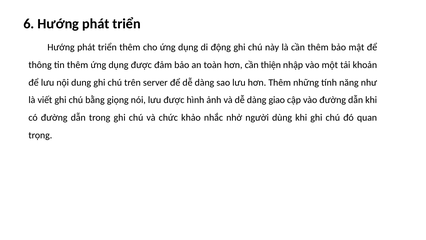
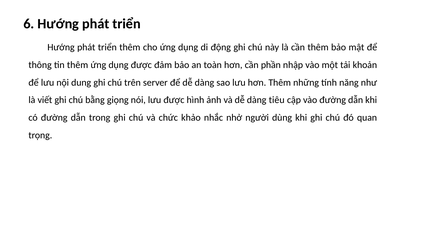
thiện: thiện -> phần (271, 65)
giao: giao -> tiêu (277, 100)
